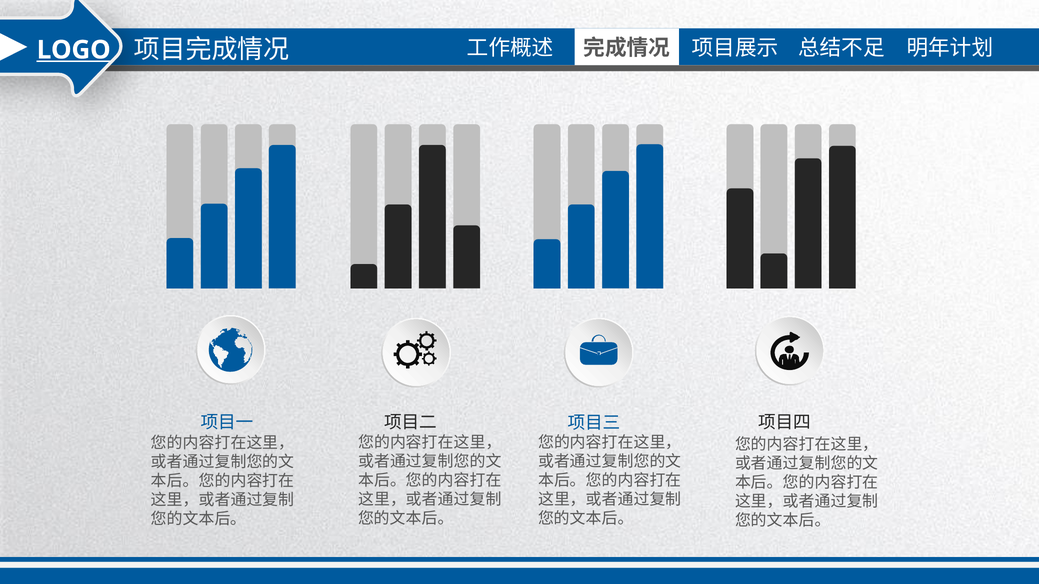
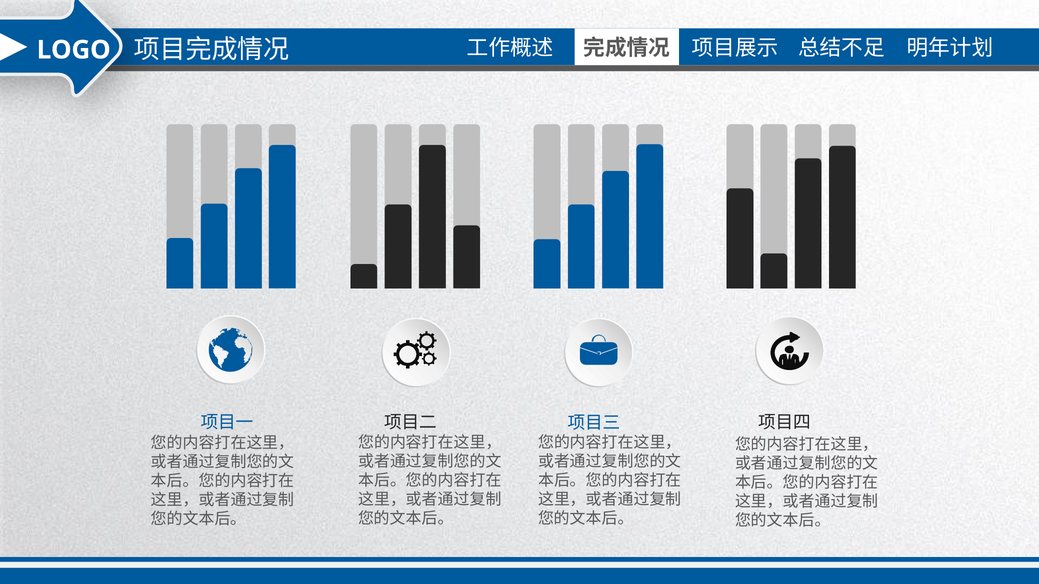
LOGO underline: present -> none (74, 50)
